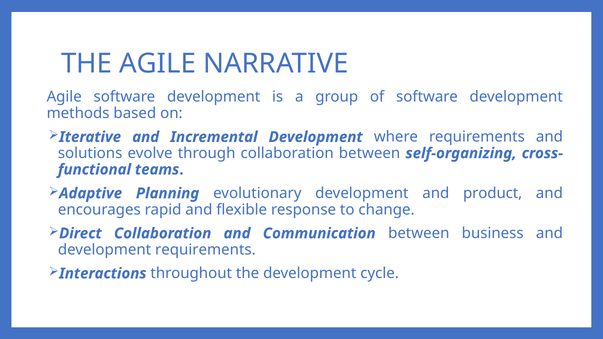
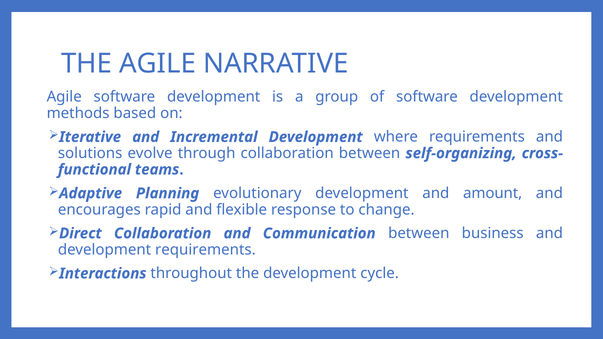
product: product -> amount (493, 193)
